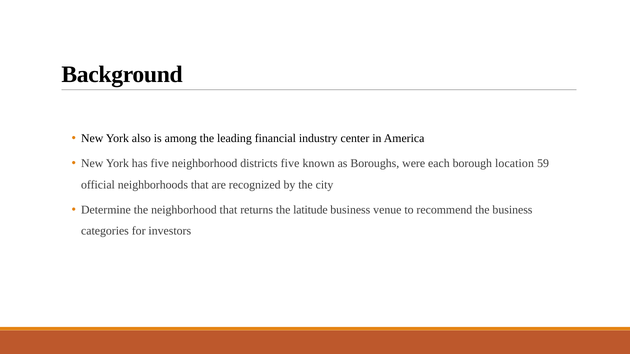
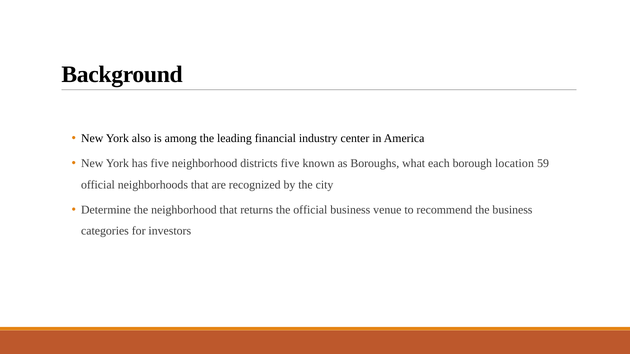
were: were -> what (414, 164)
the latitude: latitude -> official (310, 210)
